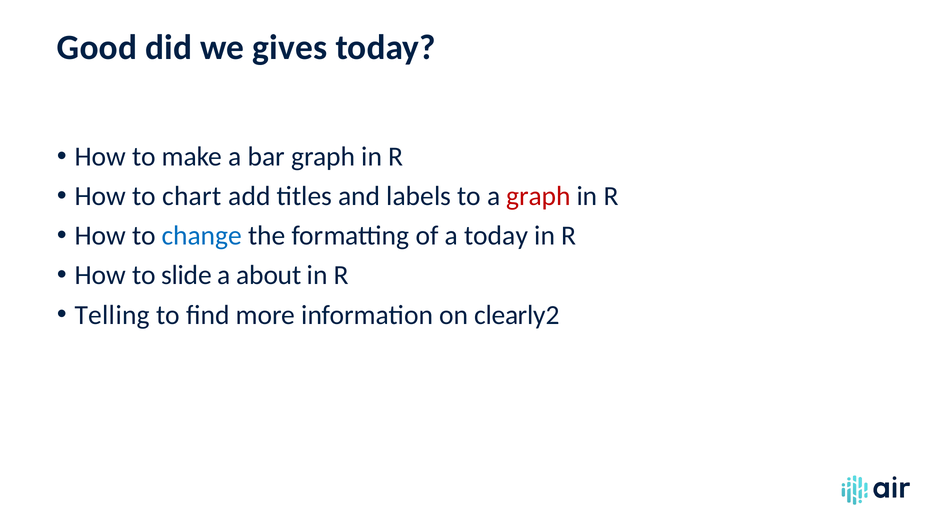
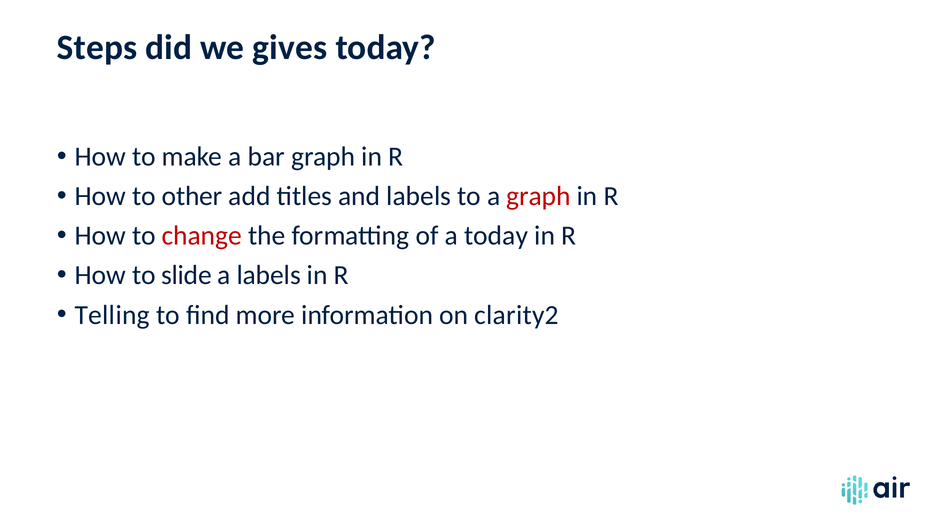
Good: Good -> Steps (97, 47)
chart: chart -> other (192, 196)
change colour: blue -> red (202, 236)
a about: about -> labels (269, 275)
clearly2: clearly2 -> clarity2 (517, 315)
